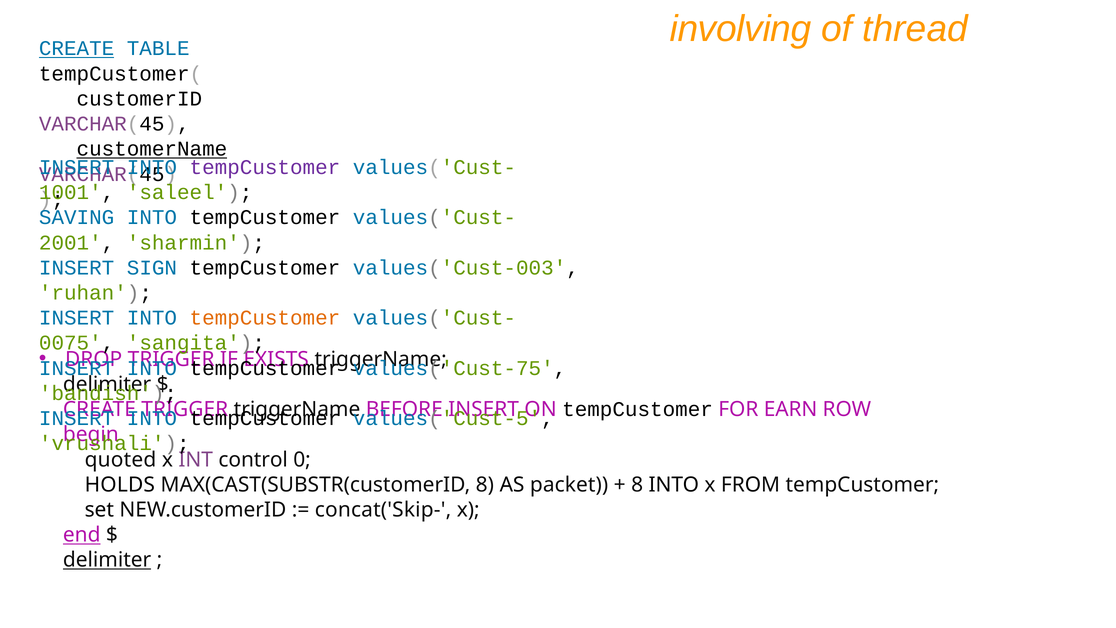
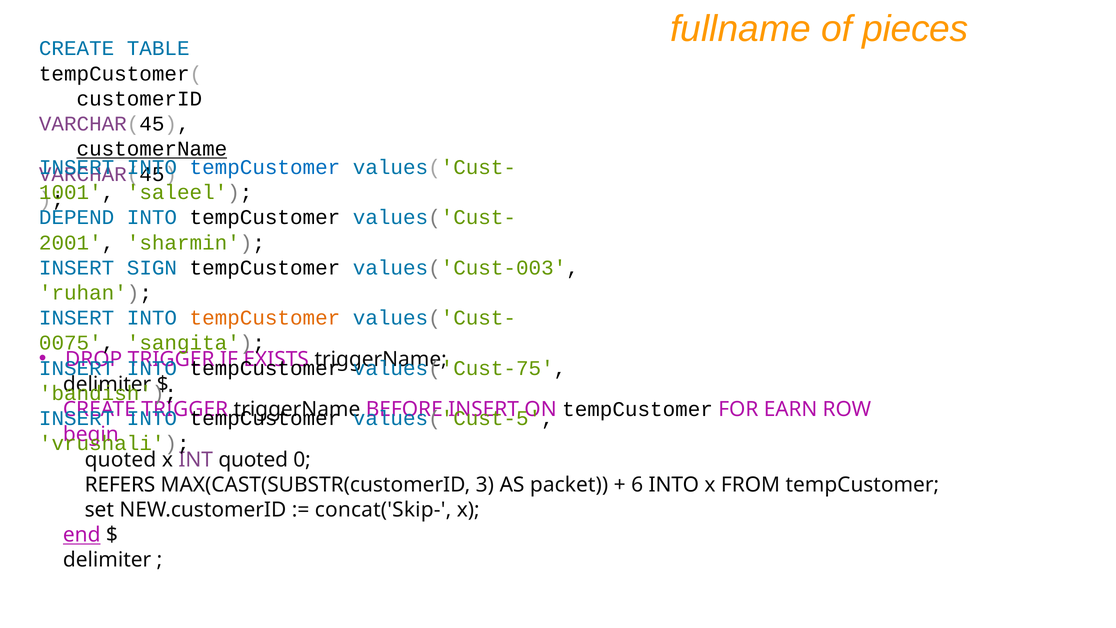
involving: involving -> fullname (740, 29)
thread: thread -> pieces (915, 29)
CREATE underline: present -> none (77, 49)
tempCustomer colour: purple -> blue (265, 167)
SAVING: SAVING -> DEPEND (77, 217)
INT control: control -> quoted (253, 459)
HOLDS: HOLDS -> REFERS (120, 485)
MAX(CAST(SUBSTR(customerID 8: 8 -> 3 (485, 485)
8: 8 -> 6 (637, 485)
delimiter underline: present -> none (107, 560)
